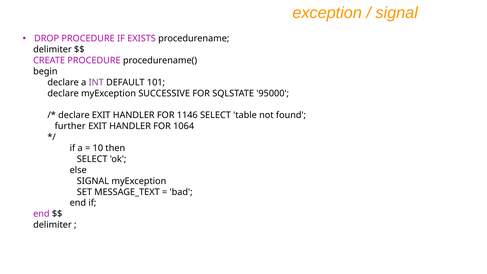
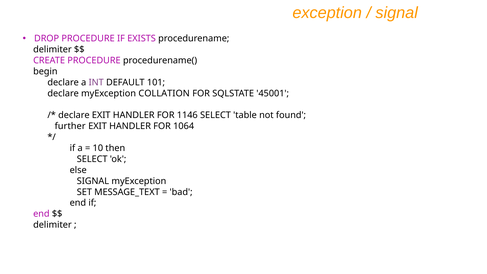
SUCCESSIVE: SUCCESSIVE -> COLLATION (164, 93)
95000: 95000 -> 45001 (273, 93)
